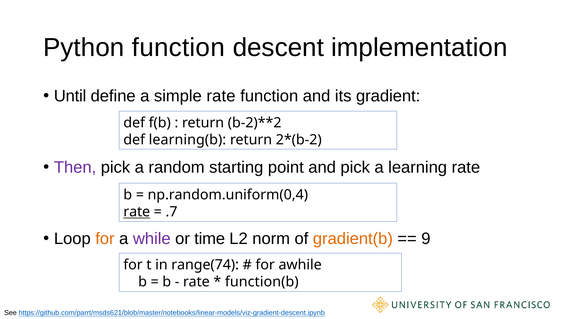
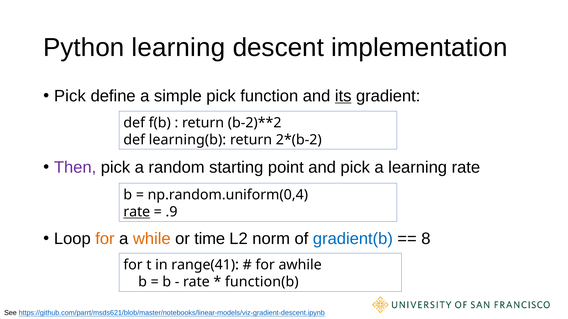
Python function: function -> learning (178, 48)
Until: Until -> Pick (70, 96)
simple rate: rate -> pick (221, 96)
its underline: none -> present (343, 96)
.7: .7 -> .9 (172, 212)
while colour: purple -> orange (152, 239)
gradient(b colour: orange -> blue (353, 239)
9: 9 -> 8 (426, 239)
range(74: range(74 -> range(41 (205, 265)
